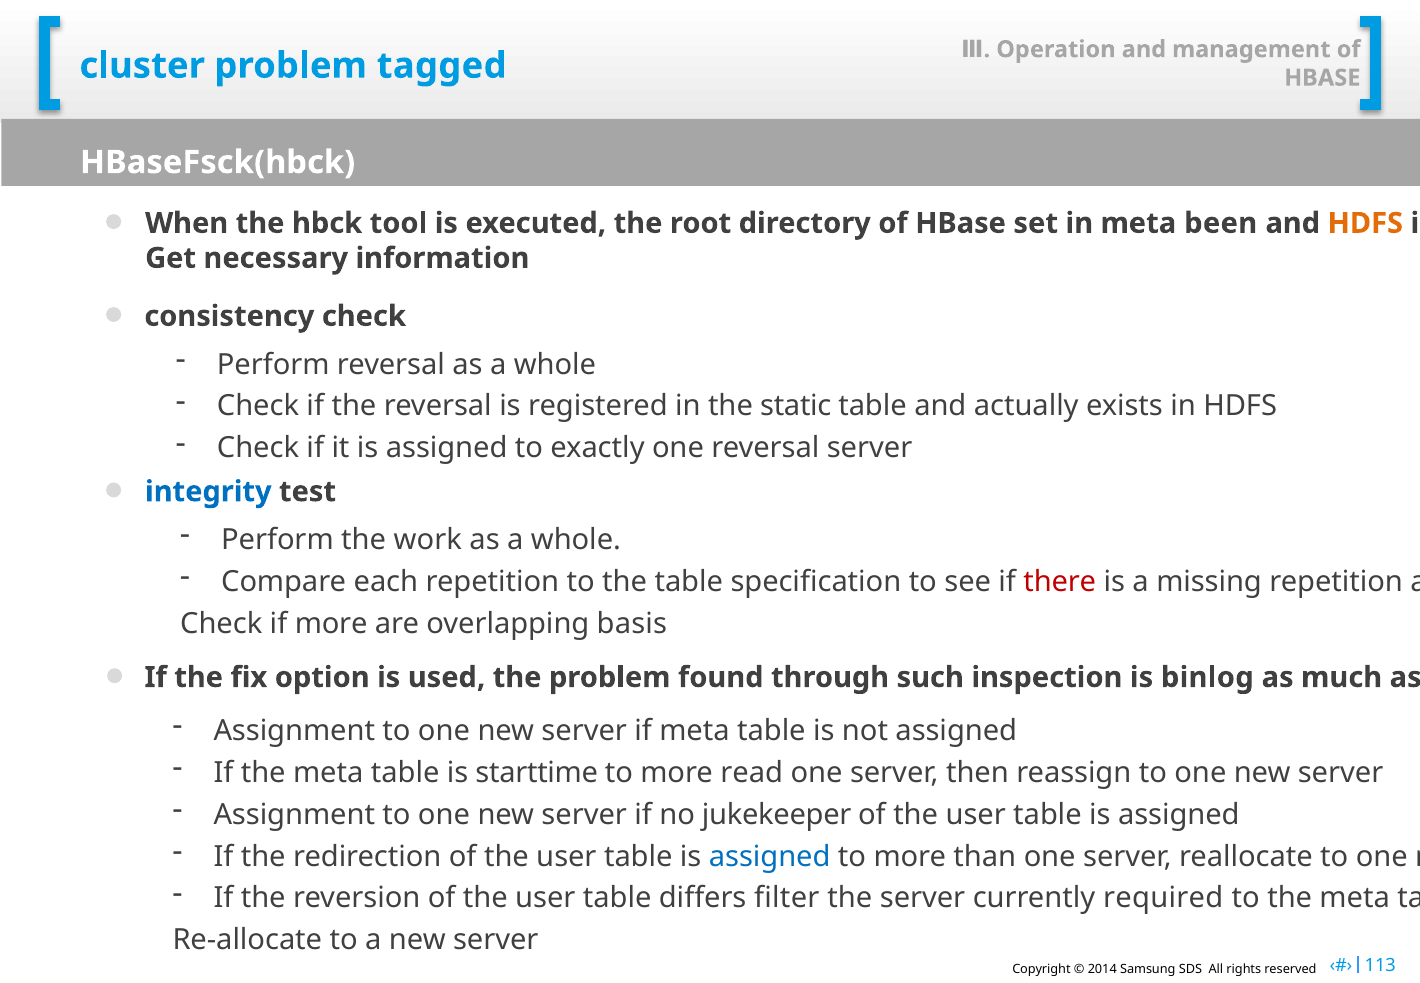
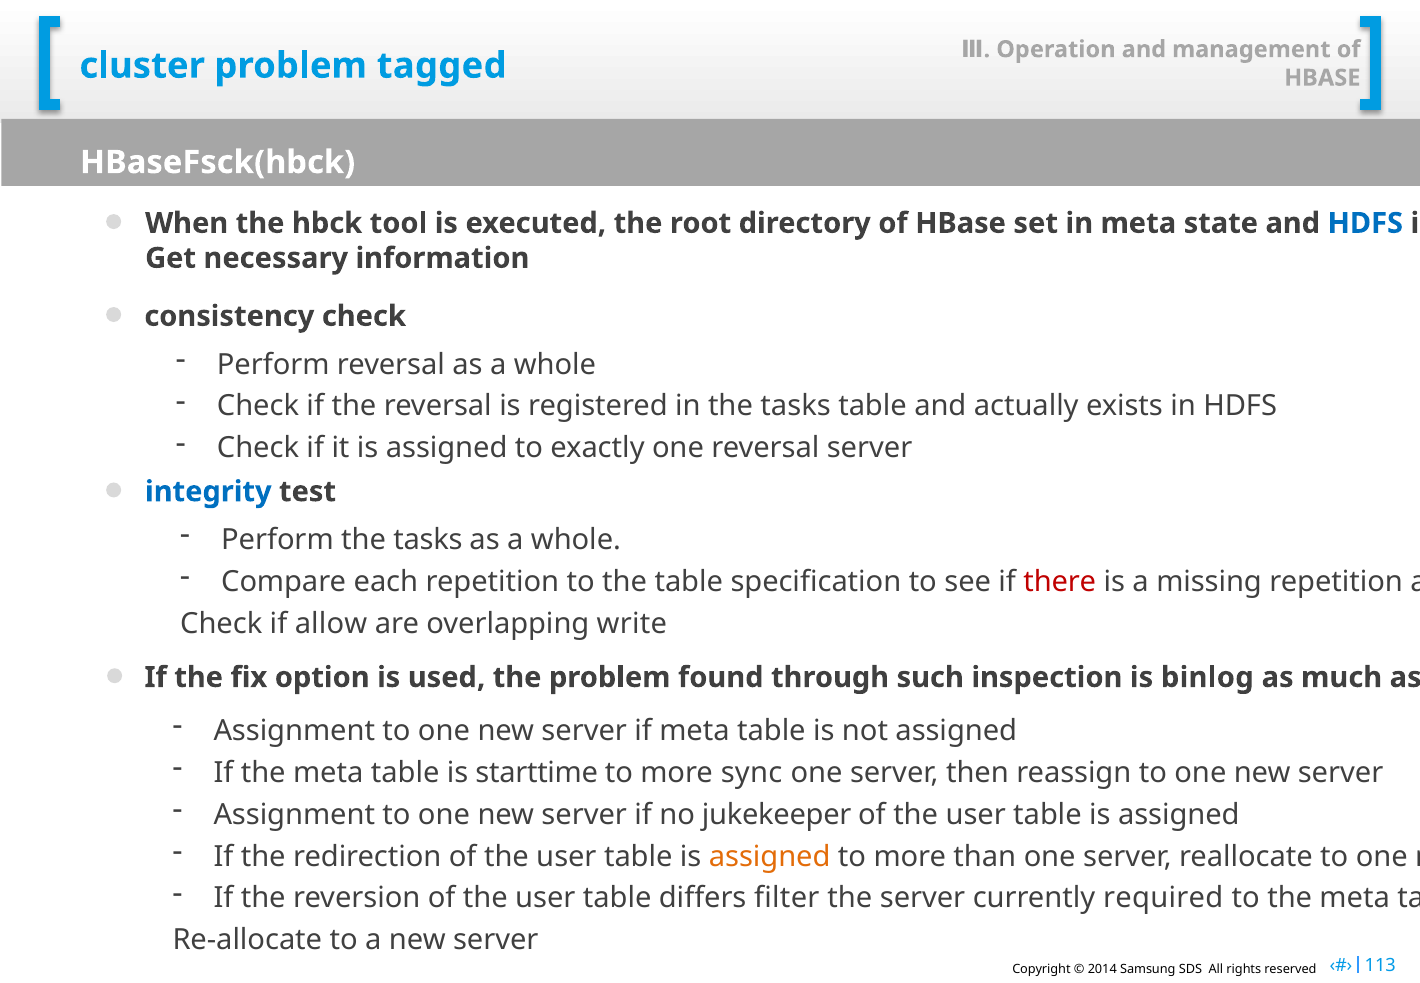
been: been -> state (1221, 223)
HDFS colour: orange -> blue (1365, 223)
in the static: static -> tasks (796, 406)
Perform the work: work -> tasks (428, 540)
if more: more -> allow (331, 624)
basis: basis -> write (632, 624)
read: read -> sync (752, 773)
assigned colour: blue -> orange (770, 857)
